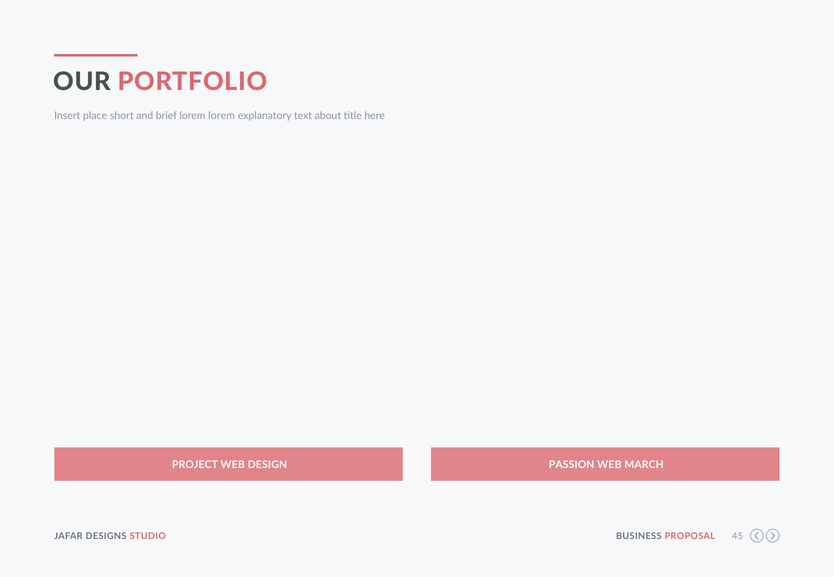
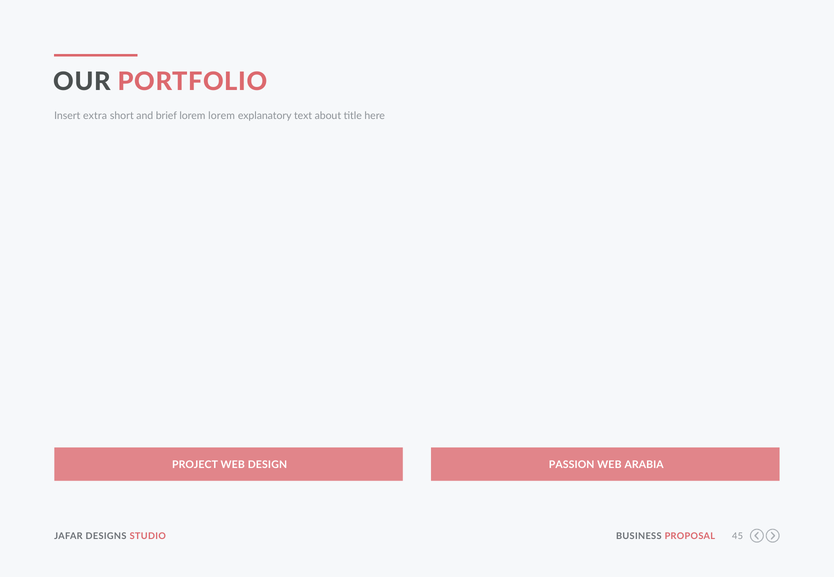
place: place -> extra (95, 116)
MARCH: MARCH -> ARABIA (644, 465)
